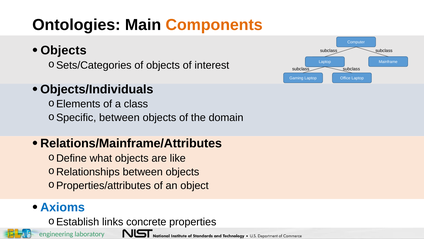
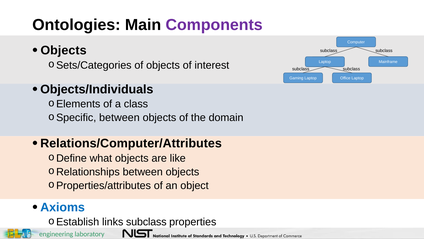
Components colour: orange -> purple (214, 25)
Relations/Mainframe/Attributes: Relations/Mainframe/Attributes -> Relations/Computer/Attributes (131, 143)
links concrete: concrete -> subclass (146, 222)
